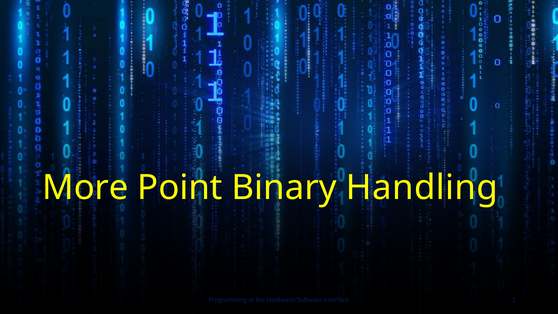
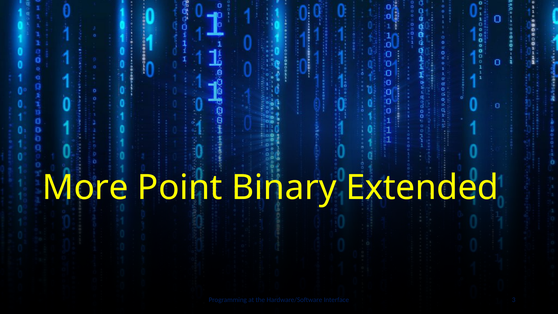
Handling: Handling -> Extended (422, 188)
